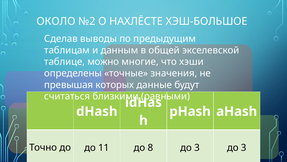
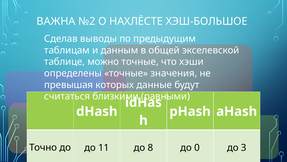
ОКОЛО: ОКОЛО -> ВАЖНА (56, 21)
можно многие: многие -> точные (140, 62)
8 до 3: 3 -> 0 (197, 147)
